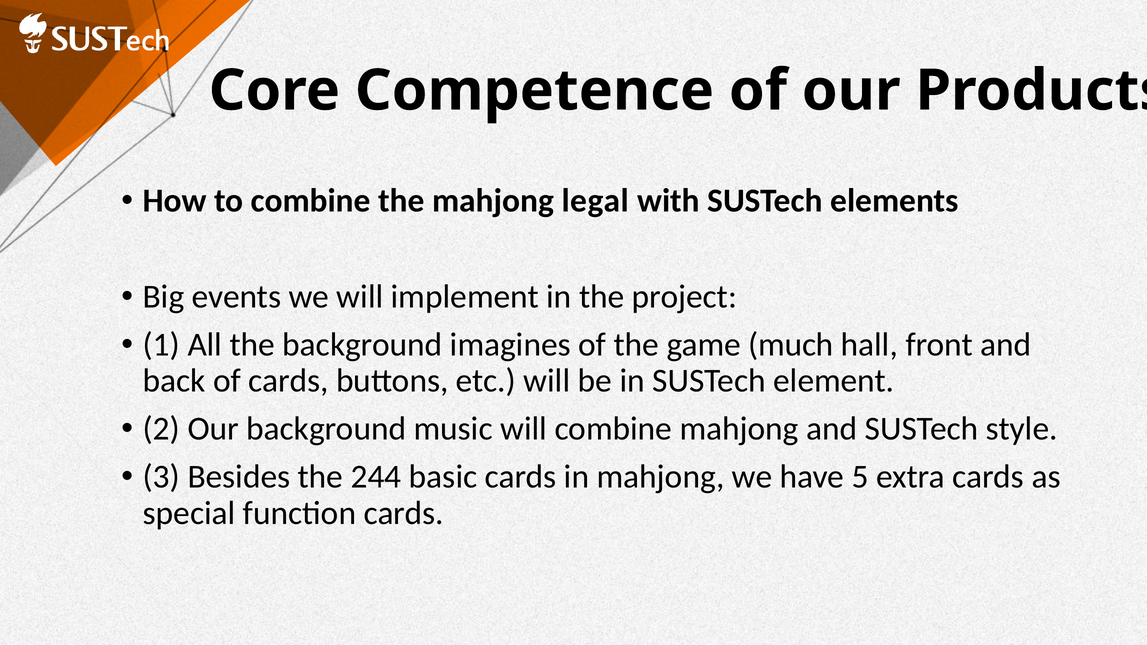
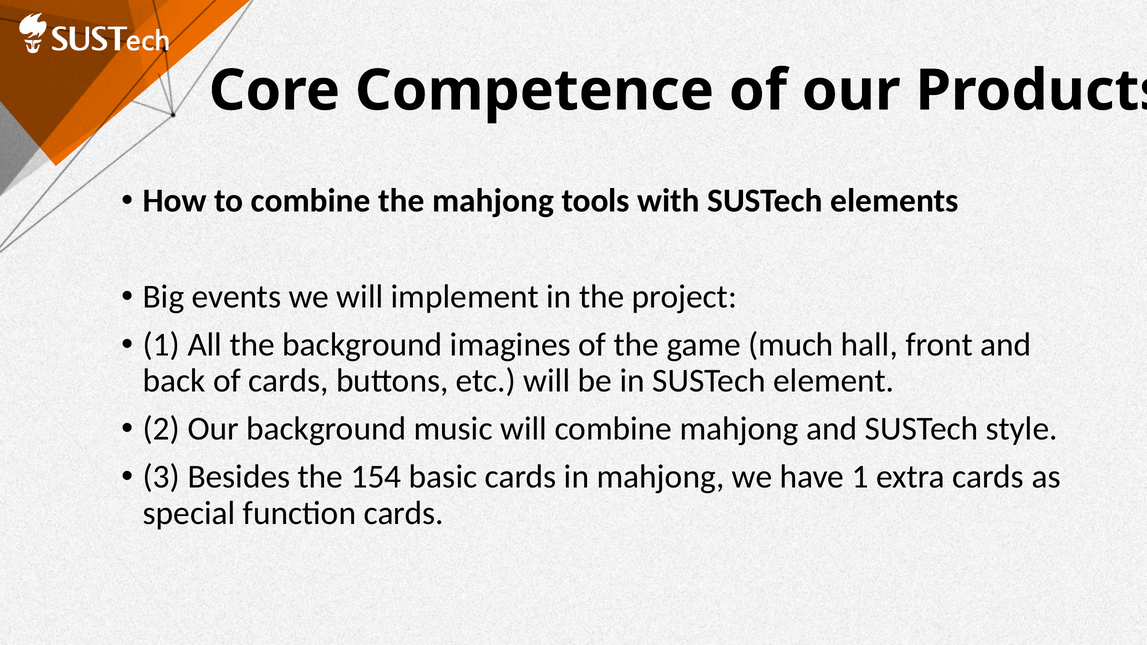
legal: legal -> tools (596, 201)
244: 244 -> 154 (376, 477)
have 5: 5 -> 1 (860, 477)
